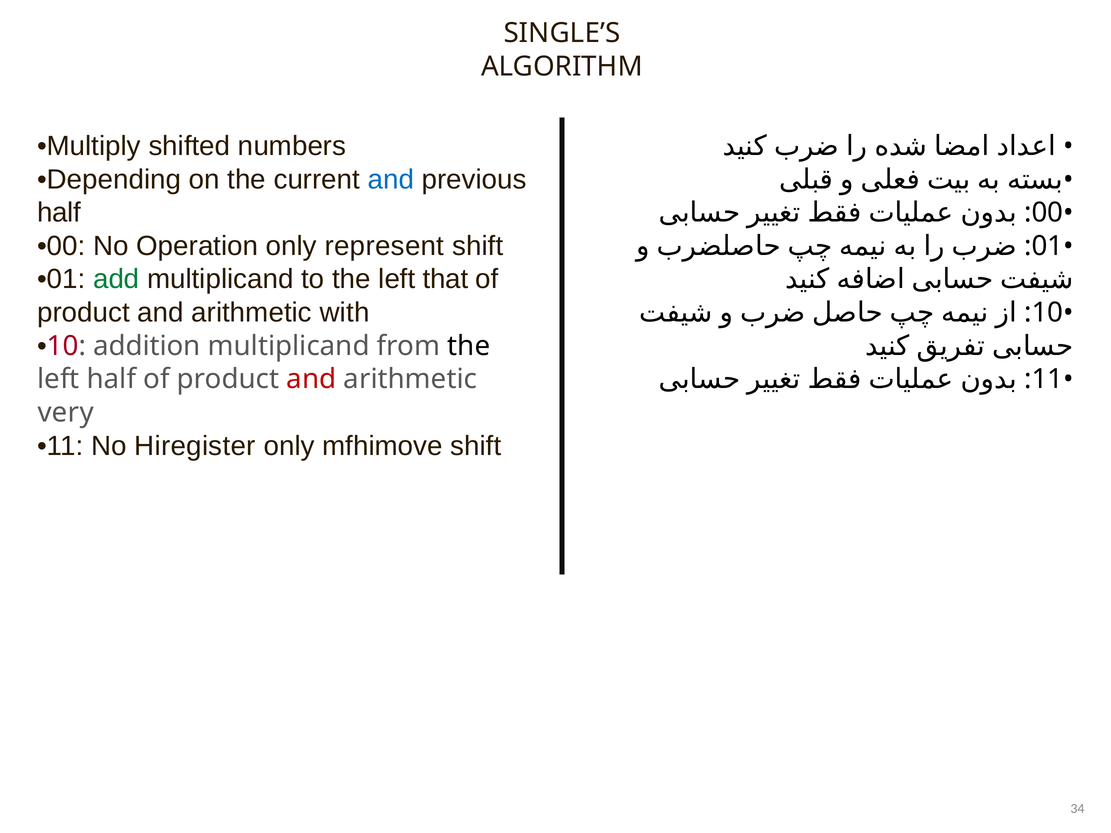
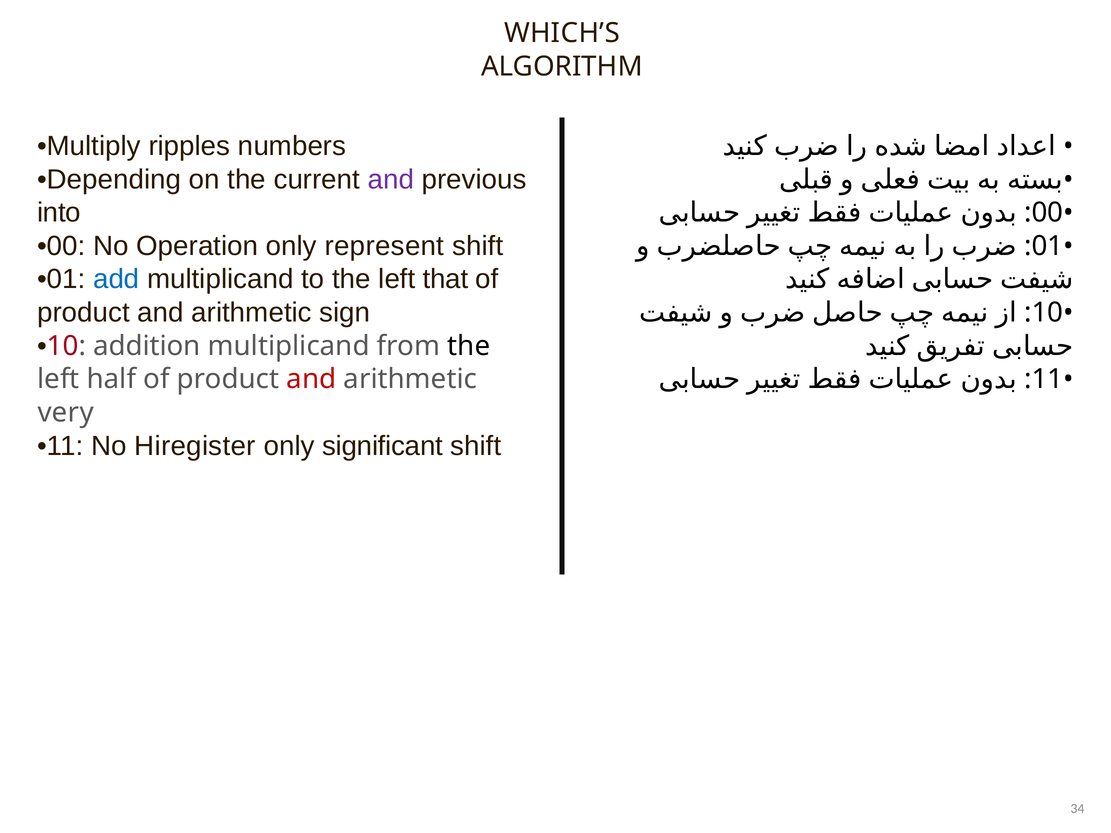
SINGLE’S: SINGLE’S -> WHICH’S (562, 33)
shifted: shifted -> ripples (189, 146)
and colour: blue -> purple (391, 179)
half: half -> into (59, 213)
add colour: green -> blue (116, 279)
with: with -> sign (345, 313)
mfhimove: mfhimove -> significant (383, 446)
